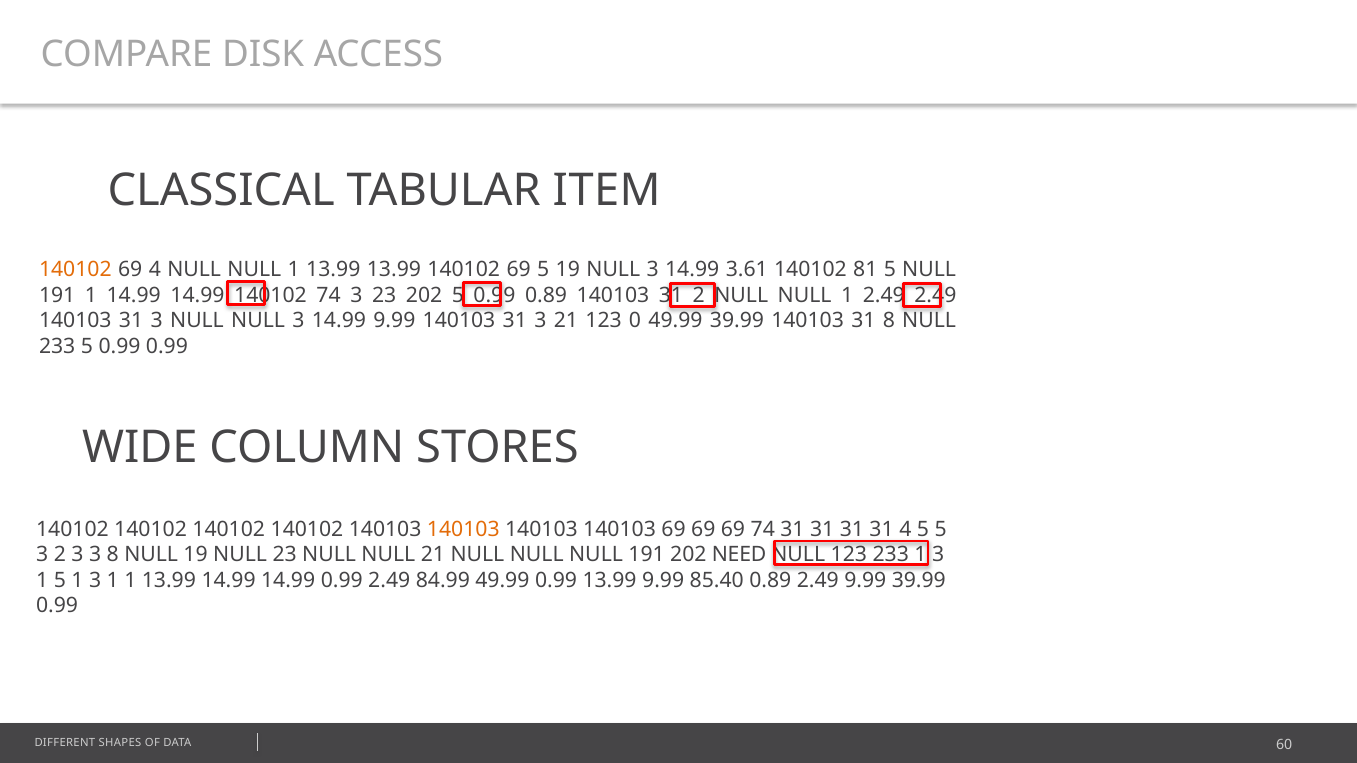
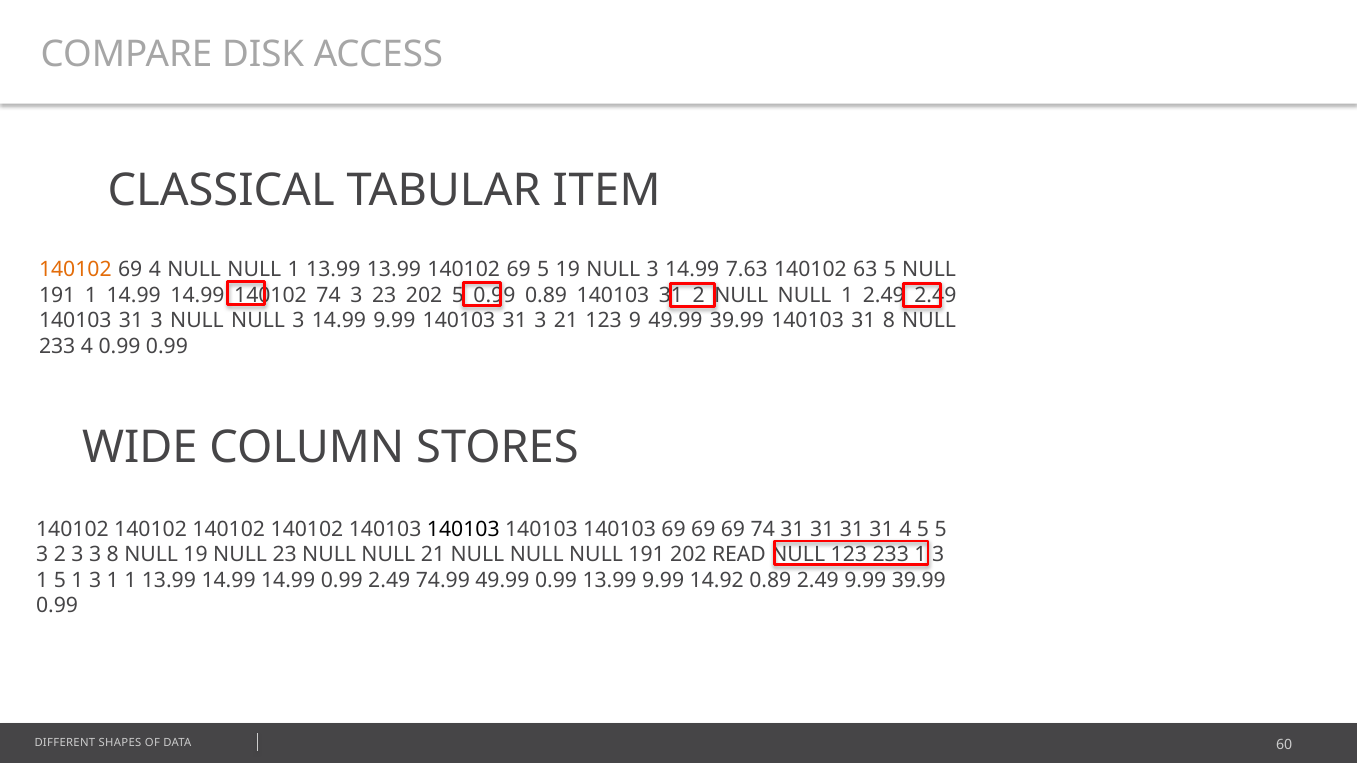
3.61: 3.61 -> 7.63 (747, 270)
81: 81 -> 63 (865, 270)
0: 0 -> 9 (635, 321)
233 5: 5 -> 4 (87, 346)
140103 colour: orange -> black (463, 530)
NEED: NEED -> READ (739, 555)
84.99: 84.99 -> 74.99 (443, 581)
85.40: 85.40 -> 14.92 (717, 581)
